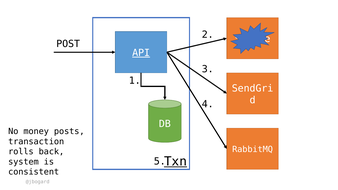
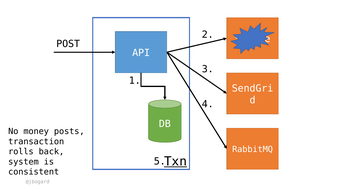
API underline: present -> none (141, 53)
